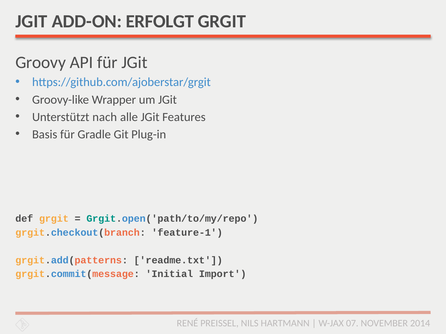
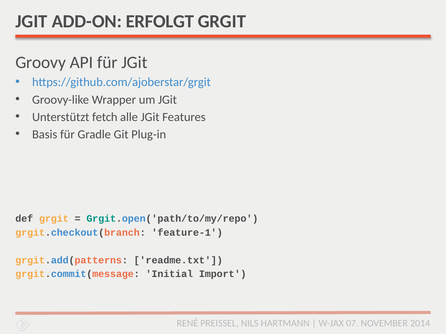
nach: nach -> fetch (105, 117)
